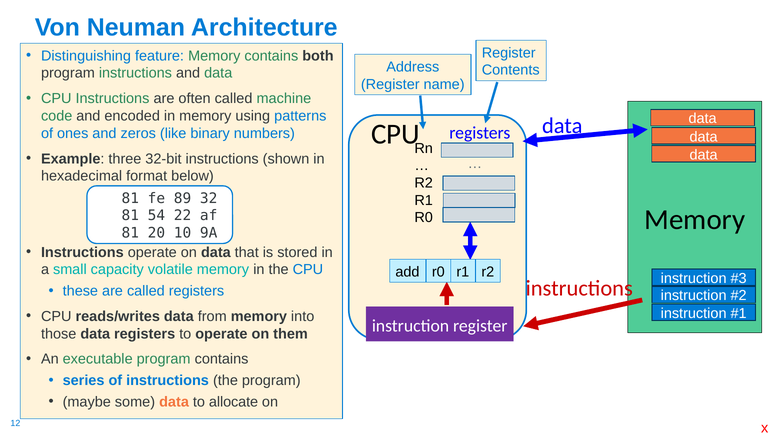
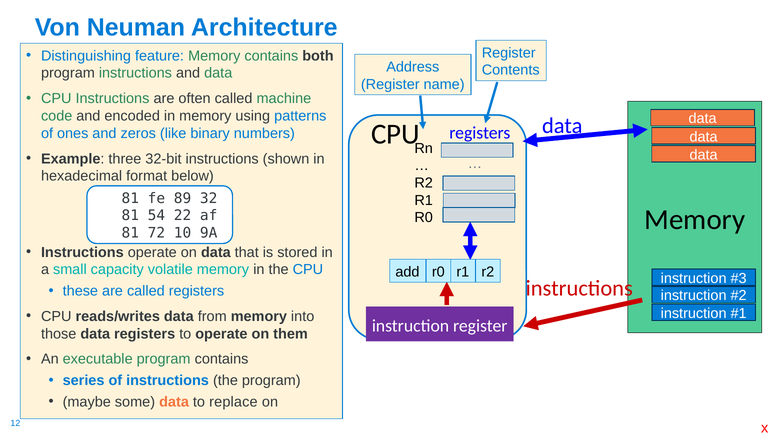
20: 20 -> 72 (156, 233)
allocate: allocate -> replace (233, 402)
